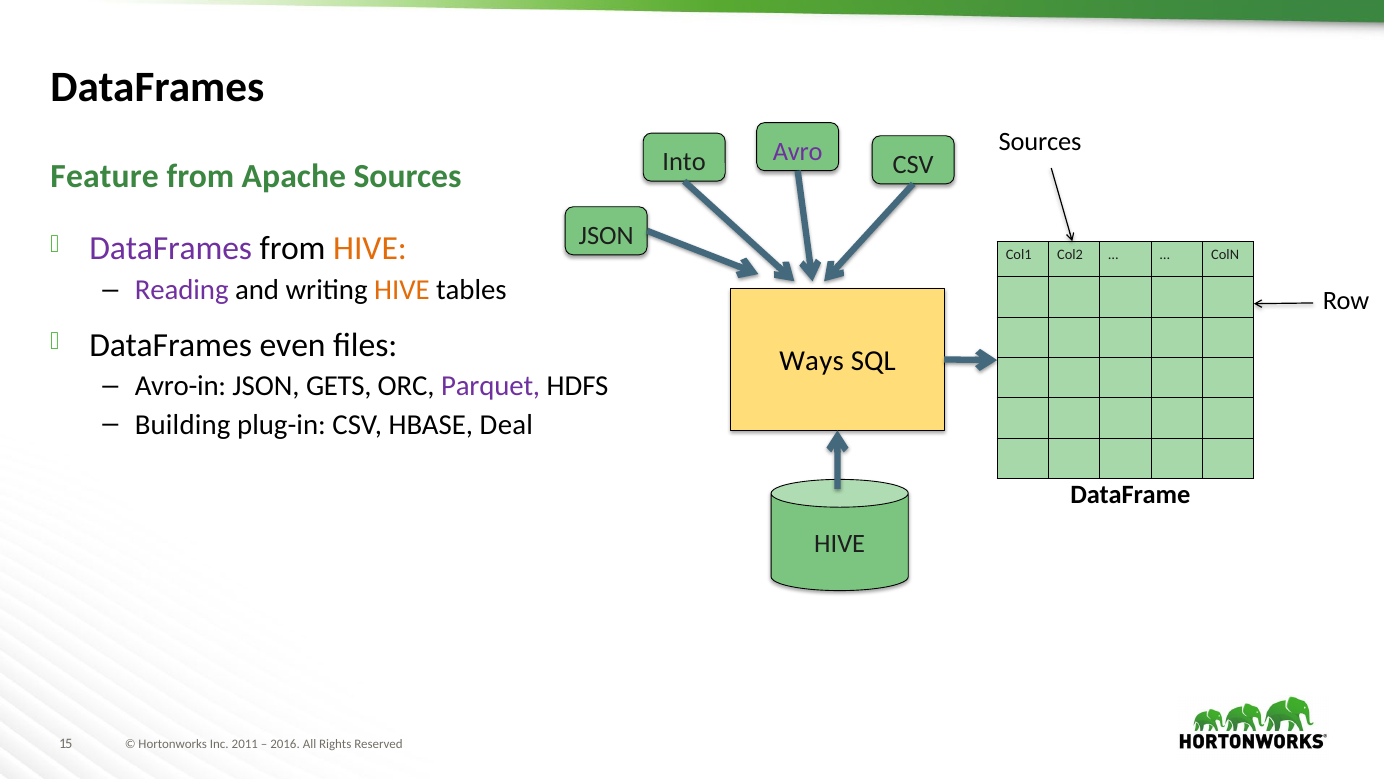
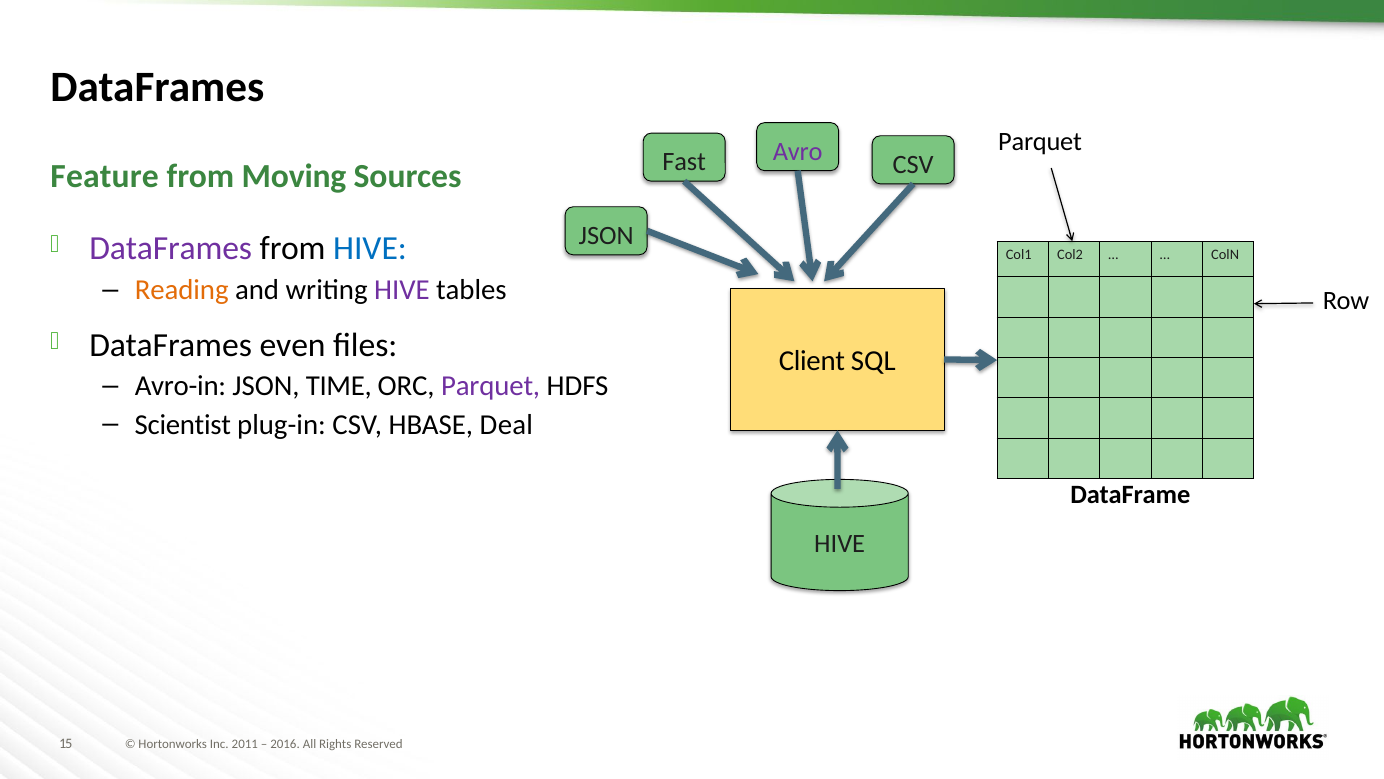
Sources: Sources -> Parquet (1040, 142)
Into: Into -> Fast (684, 162)
Apache: Apache -> Moving (294, 177)
HIVE colour: orange -> blue (370, 249)
Reading colour: purple -> orange (182, 290)
HIVE colour: orange -> purple (402, 290)
Ways: Ways -> Client (812, 361)
GETS: GETS -> TIME (339, 386)
Building: Building -> Scientist (183, 424)
